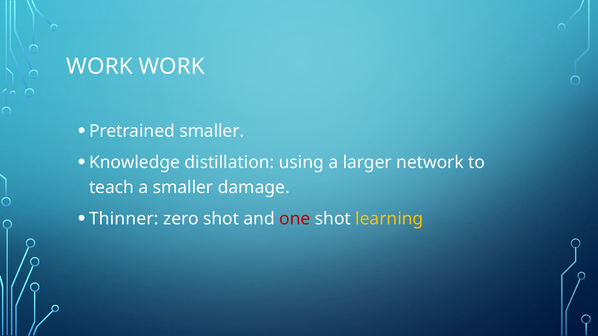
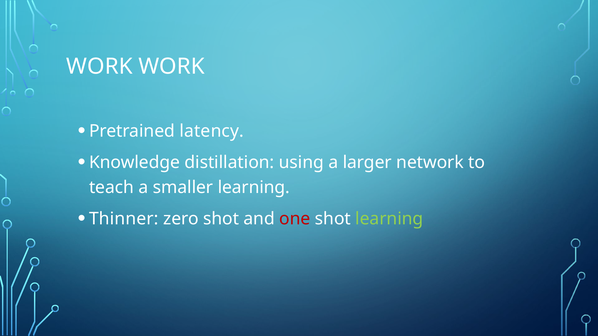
Pretrained smaller: smaller -> latency (212, 131)
smaller damage: damage -> learning (254, 188)
learning colour: yellow -> light green (389, 219)
